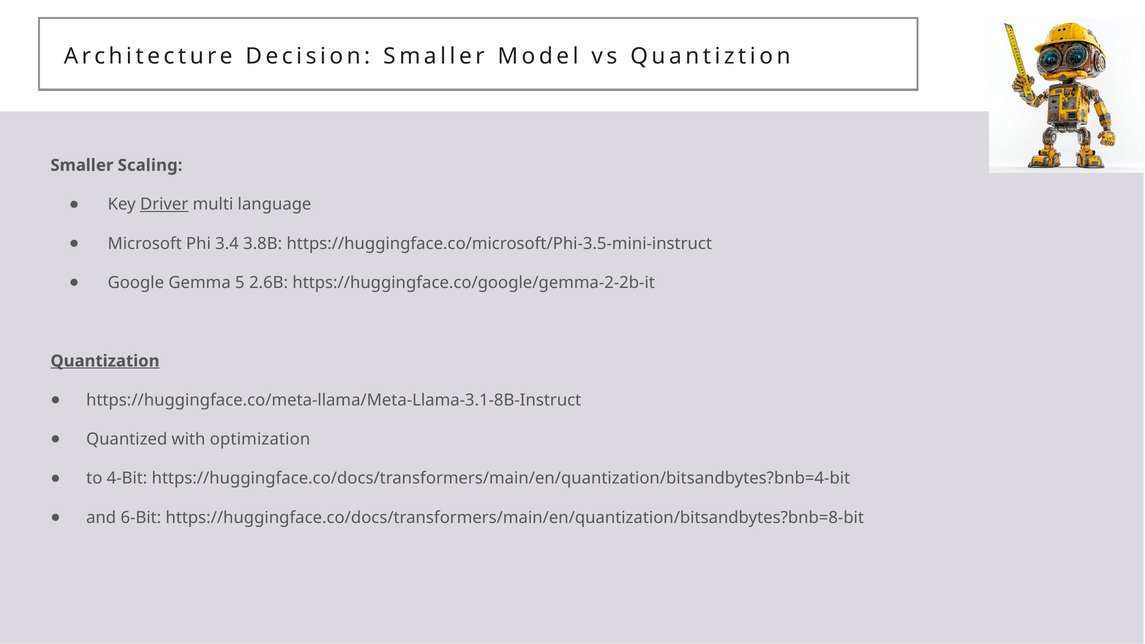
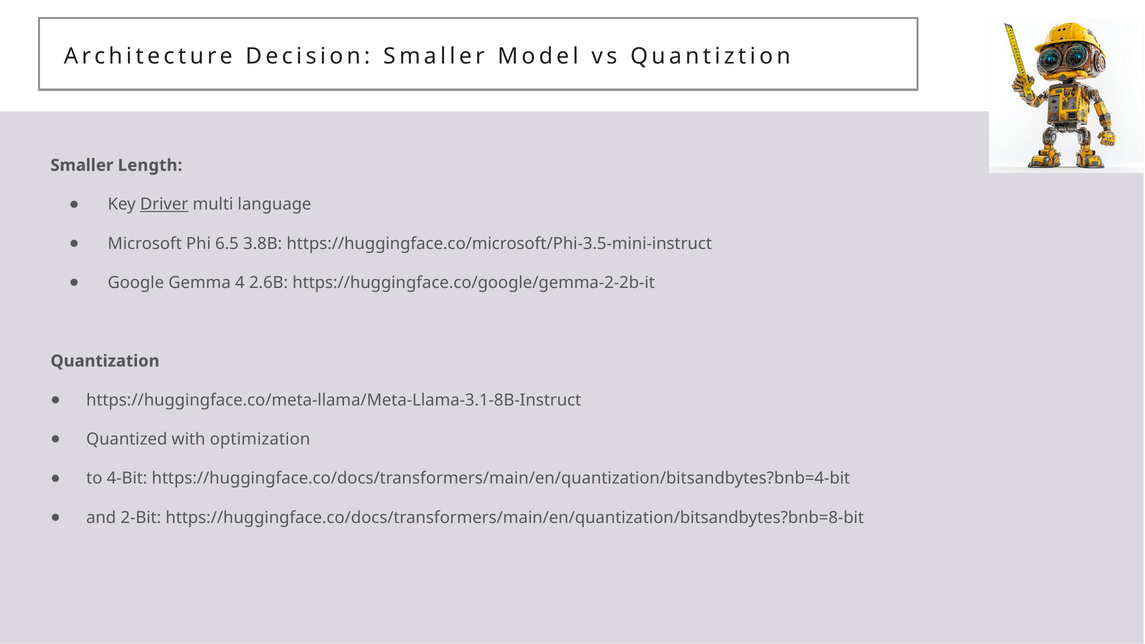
Scaling: Scaling -> Length (150, 165)
3.4: 3.4 -> 6.5 (227, 244)
5: 5 -> 4 (240, 283)
Quantization underline: present -> none (105, 361)
6-Bit: 6-Bit -> 2-Bit (141, 518)
